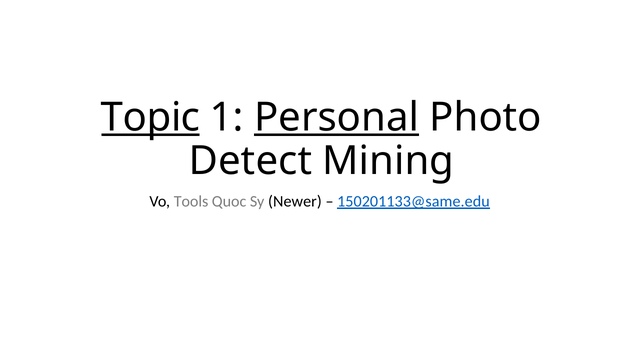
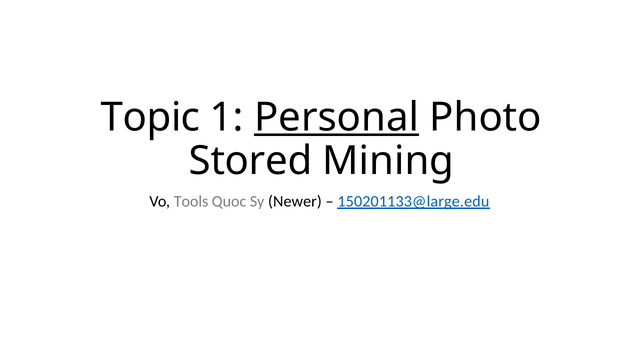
Topic underline: present -> none (151, 117)
Detect: Detect -> Stored (251, 161)
150201133@same.edu: 150201133@same.edu -> 150201133@large.edu (413, 201)
